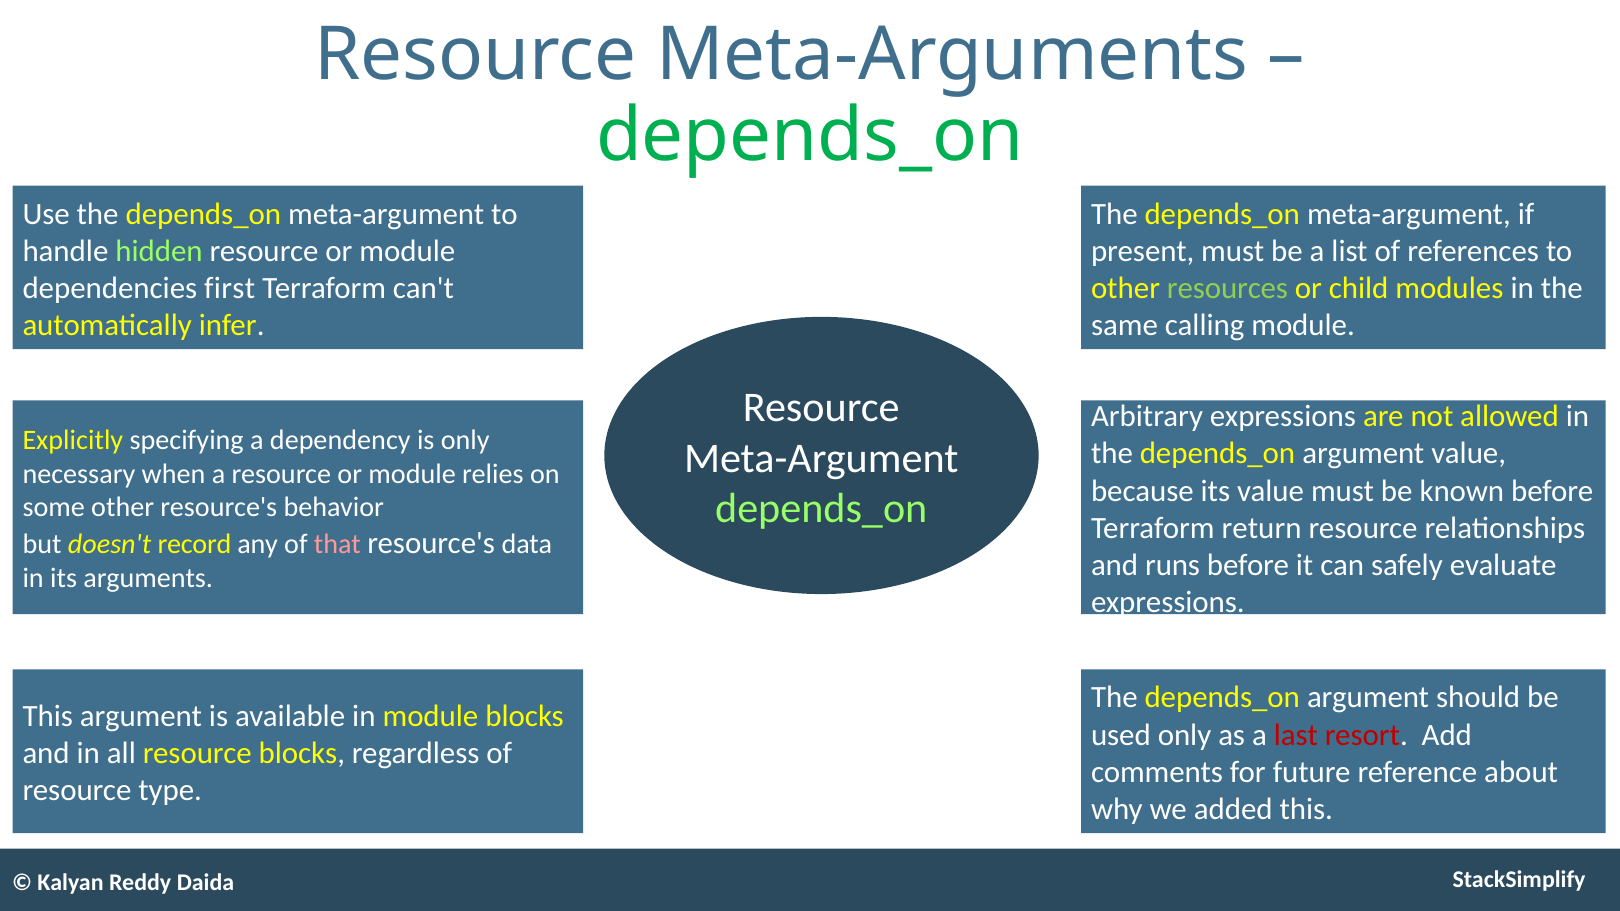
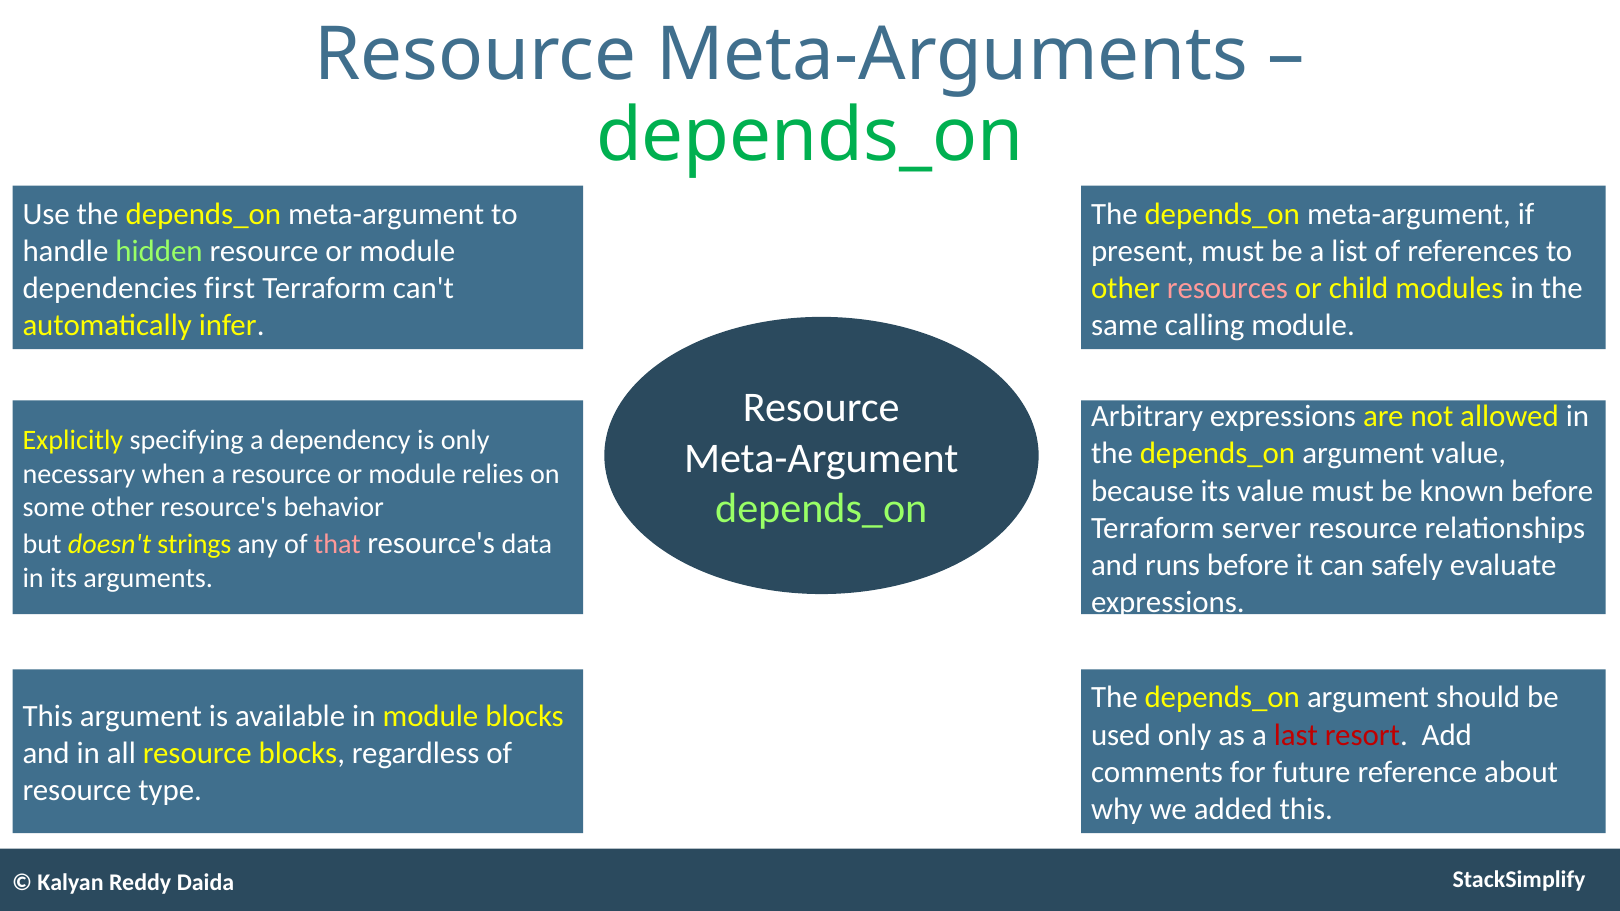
resources colour: light green -> pink (1227, 288)
return: return -> server (1261, 528)
record: record -> strings (194, 544)
